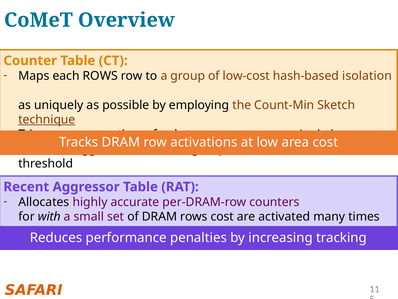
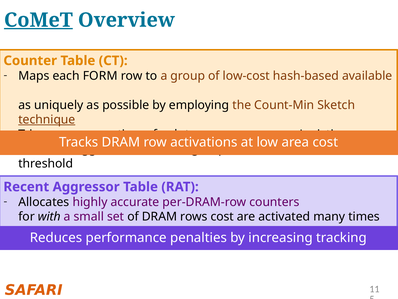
CoMeT underline: none -> present (38, 20)
each ROWS: ROWS -> FORM (100, 76)
isolation: isolation -> available (367, 76)
